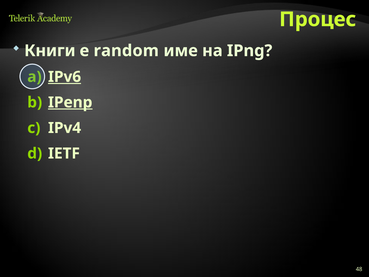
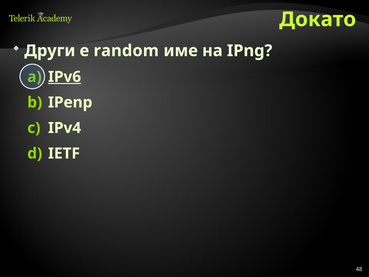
Процес: Процес -> Докато (318, 19)
Книги: Книги -> Други (50, 51)
IPenp underline: present -> none (70, 102)
